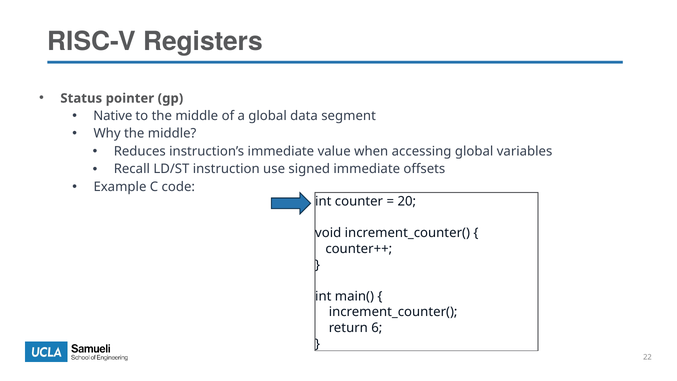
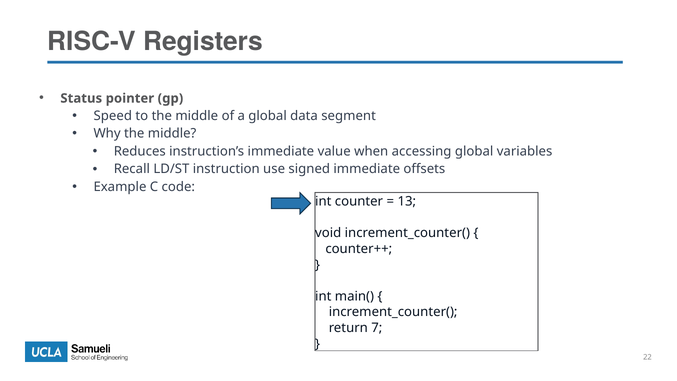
Native: Native -> Speed (113, 116)
20: 20 -> 13 (407, 201)
6: 6 -> 7 (377, 328)
